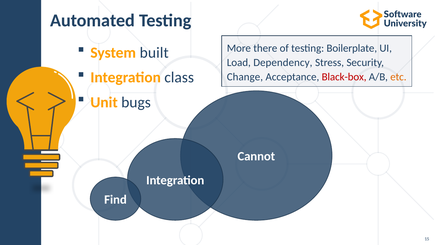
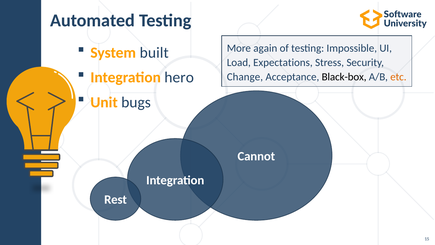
there: there -> again (265, 48)
Boilerplate: Boilerplate -> Impossible (352, 48)
Dependency: Dependency -> Expectations (283, 62)
class: class -> hero (179, 77)
Black-box colour: red -> black (344, 77)
Find: Find -> Rest (116, 199)
